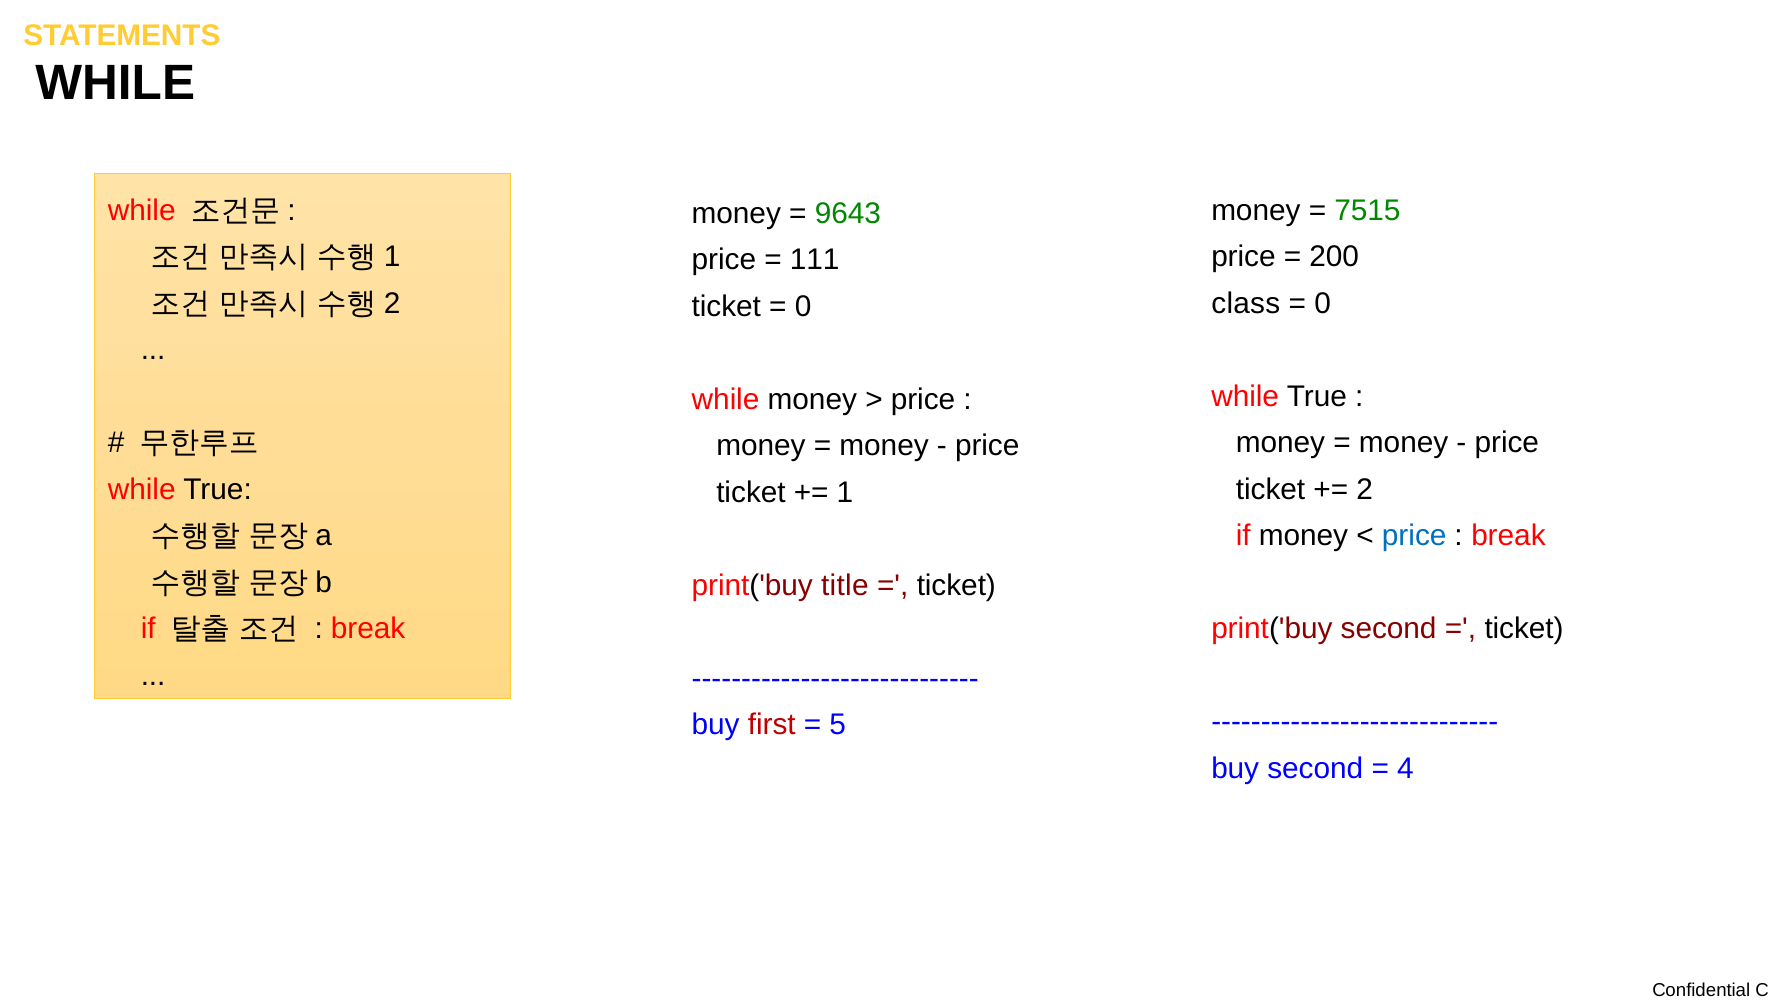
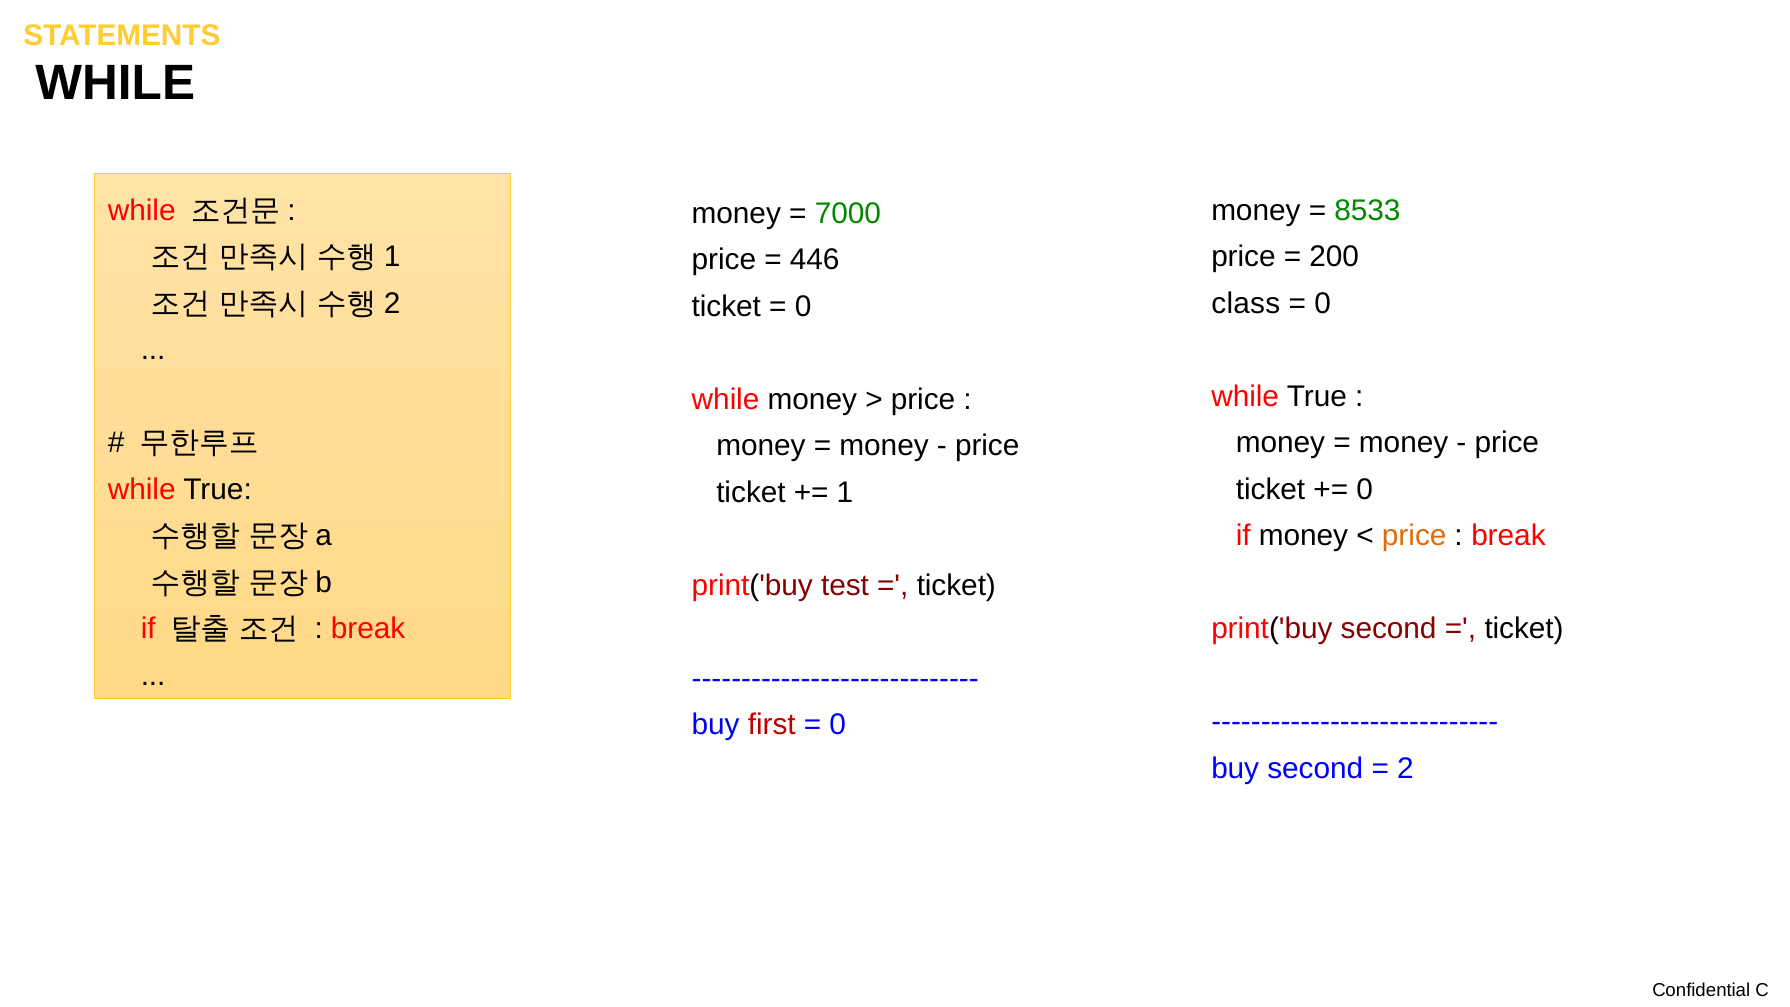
7515: 7515 -> 8533 (1367, 210)
9643: 9643 -> 7000 (848, 213)
111: 111 -> 446 (815, 260)
2: 2 -> 0 (1365, 489)
price colour: blue -> orange (1414, 536)
title: title -> test (845, 586)
5: 5 -> 0 (838, 725)
4: 4 -> 2 (1405, 769)
